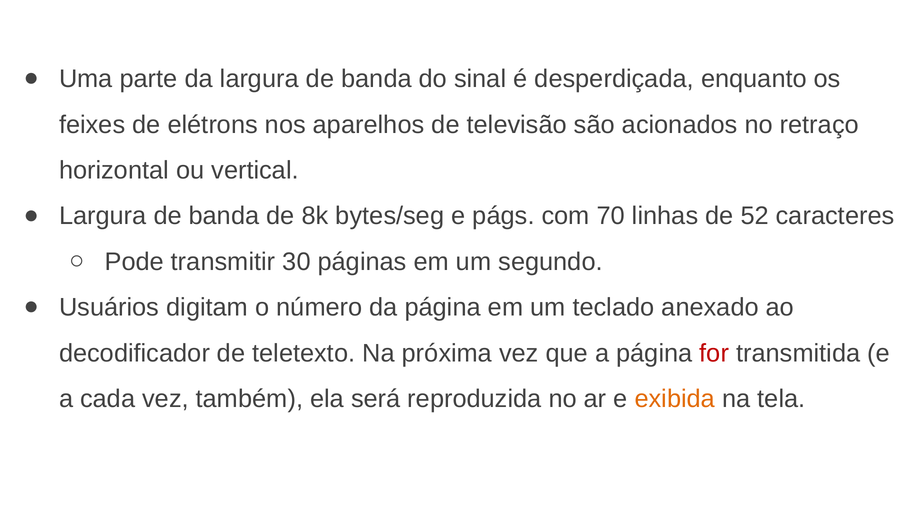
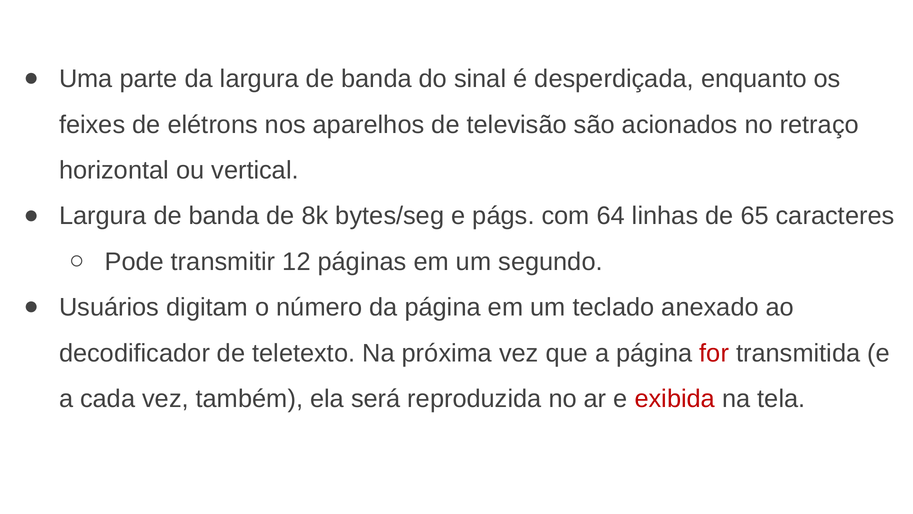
70: 70 -> 64 (611, 216)
52: 52 -> 65 (755, 216)
30: 30 -> 12 (297, 262)
exibida colour: orange -> red (675, 399)
